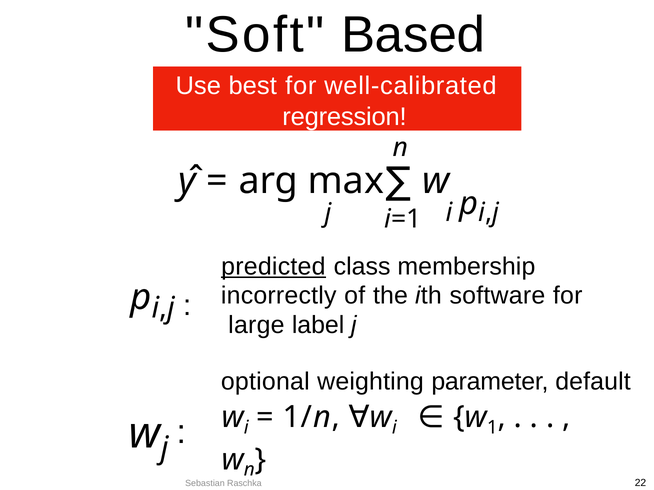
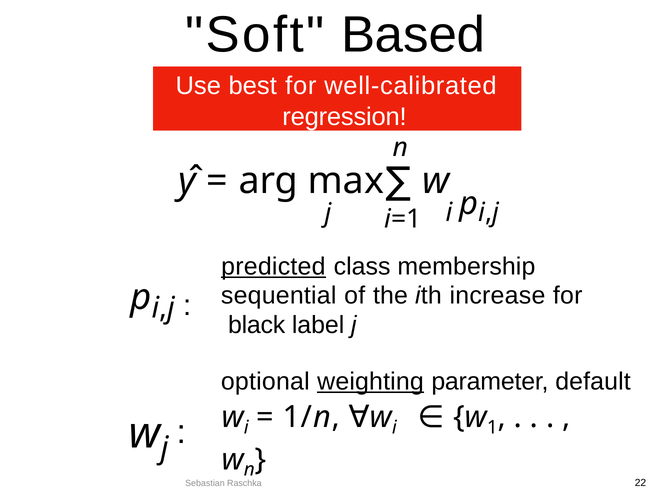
incorrectly: incorrectly -> sequential (279, 296)
software: software -> increase (497, 296)
large: large -> black (257, 325)
weighting underline: none -> present (371, 382)
